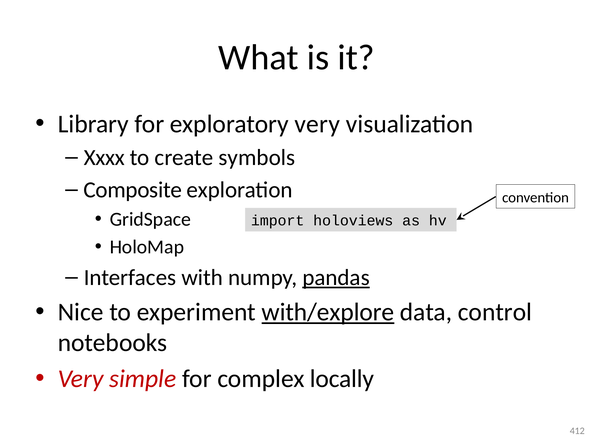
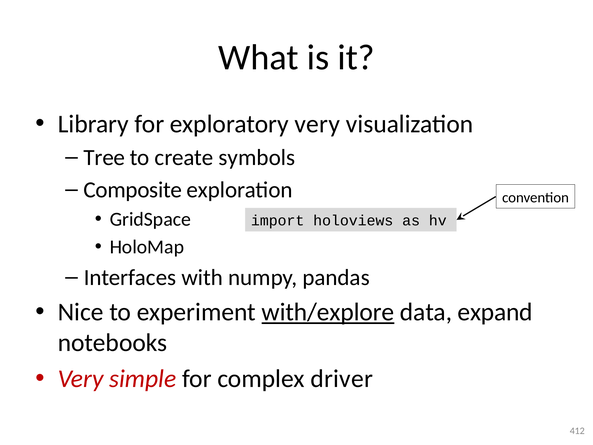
Xxxx: Xxxx -> Tree (104, 157)
pandas underline: present -> none (336, 277)
control: control -> expand (495, 312)
locally: locally -> driver (342, 379)
